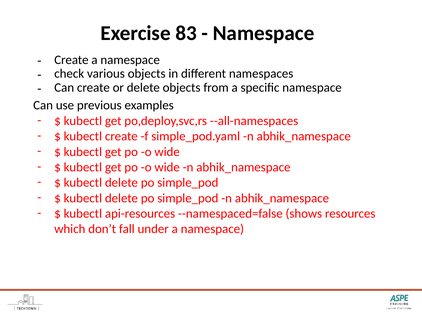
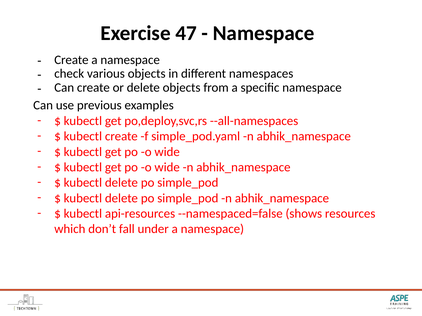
83: 83 -> 47 (186, 33)
